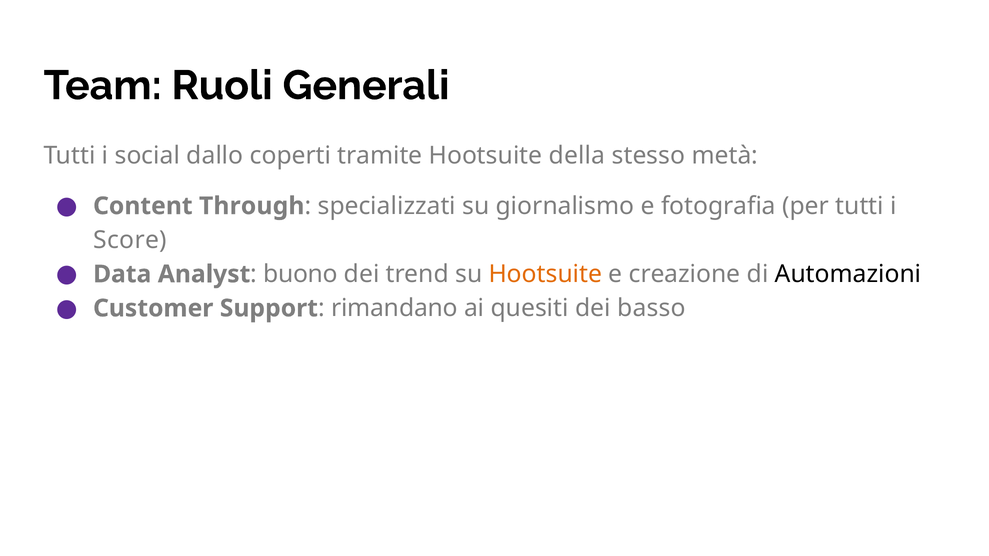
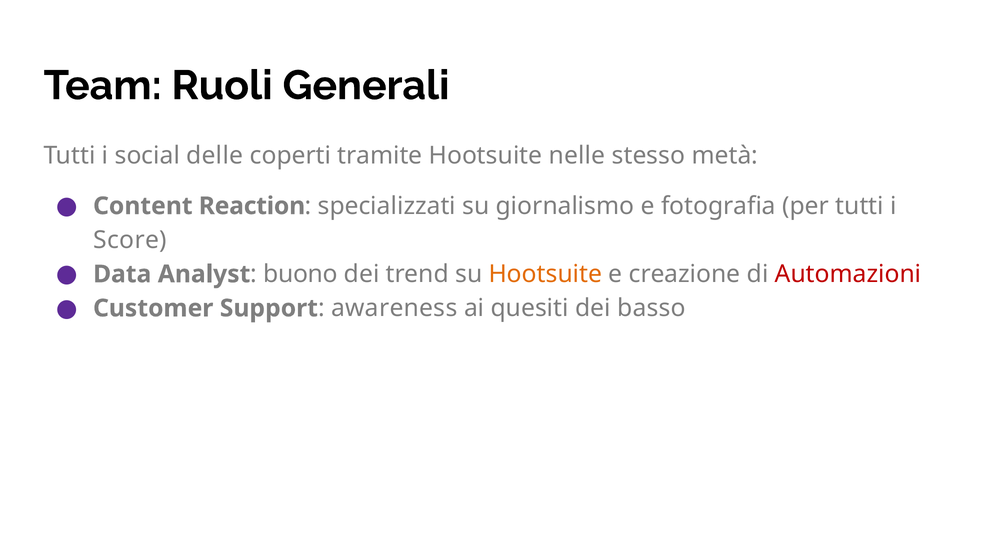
dallo: dallo -> delle (215, 156)
della: della -> nelle (577, 156)
Through: Through -> Reaction (252, 206)
Automazioni colour: black -> red (848, 274)
rimandano: rimandano -> awareness (394, 308)
